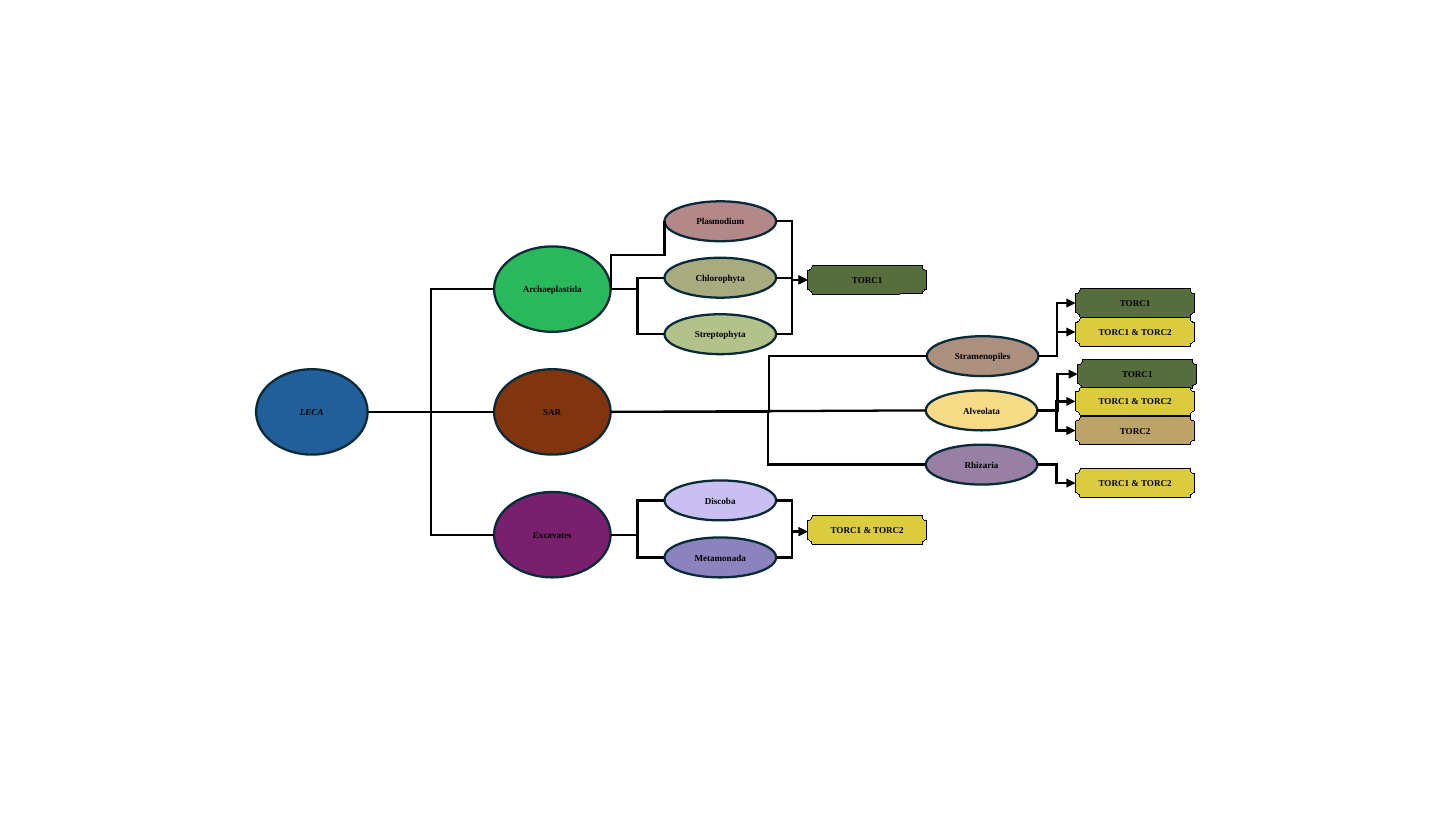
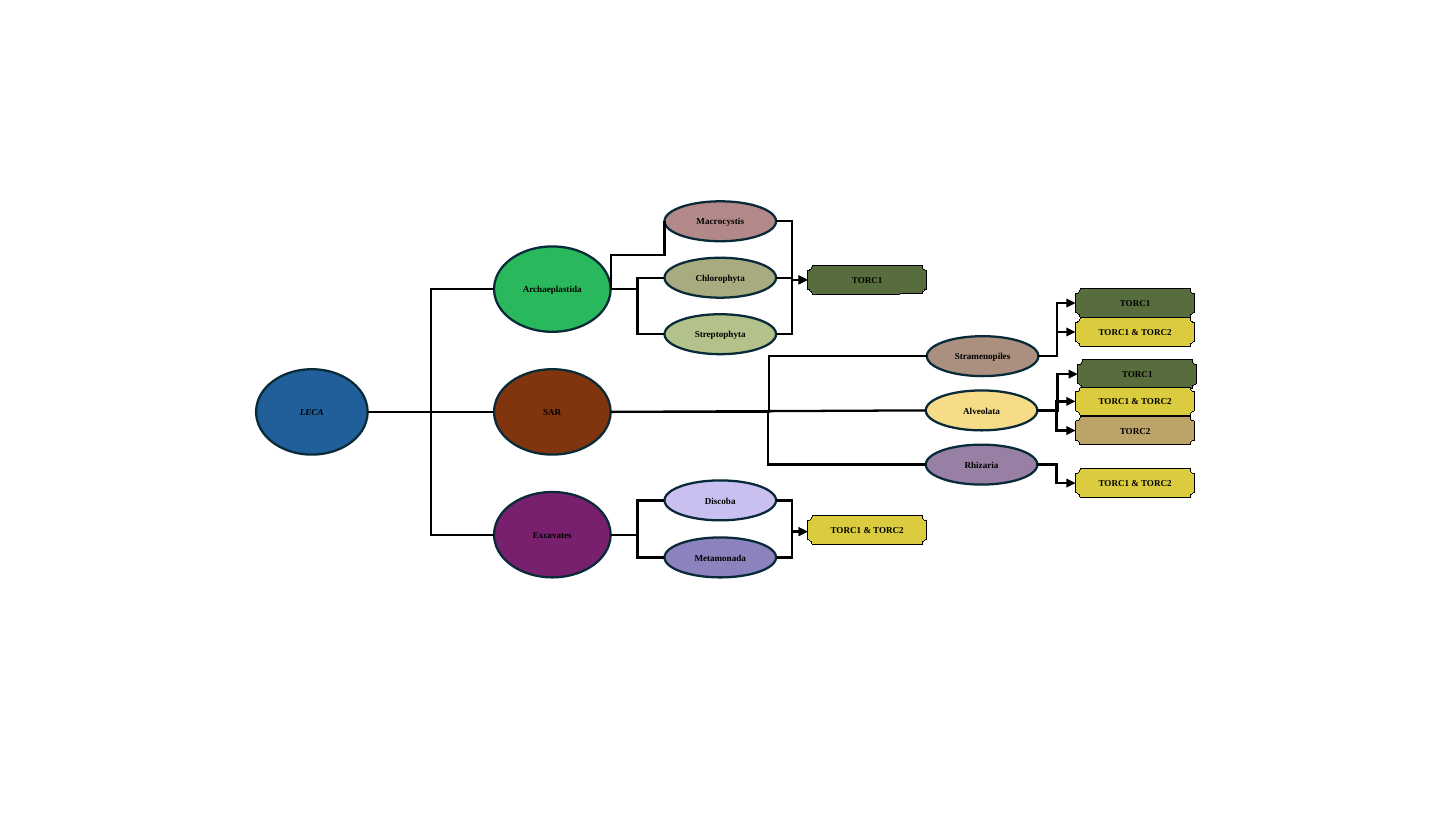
Plasmodium: Plasmodium -> Macrocystis (720, 222)
